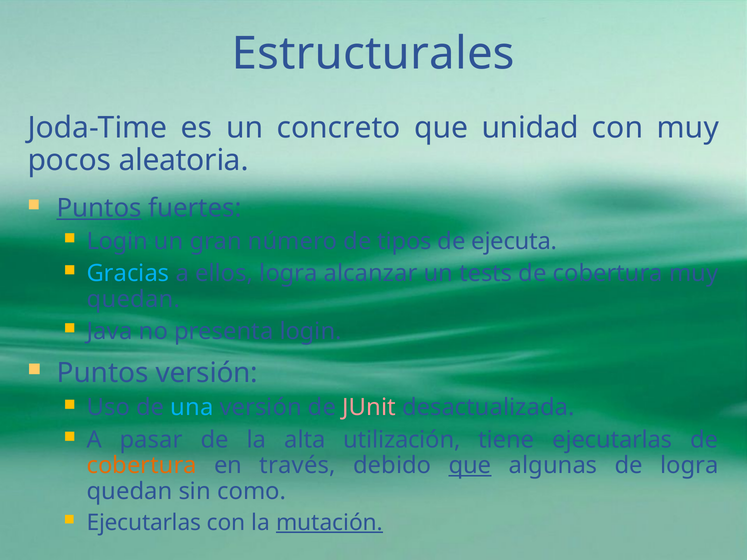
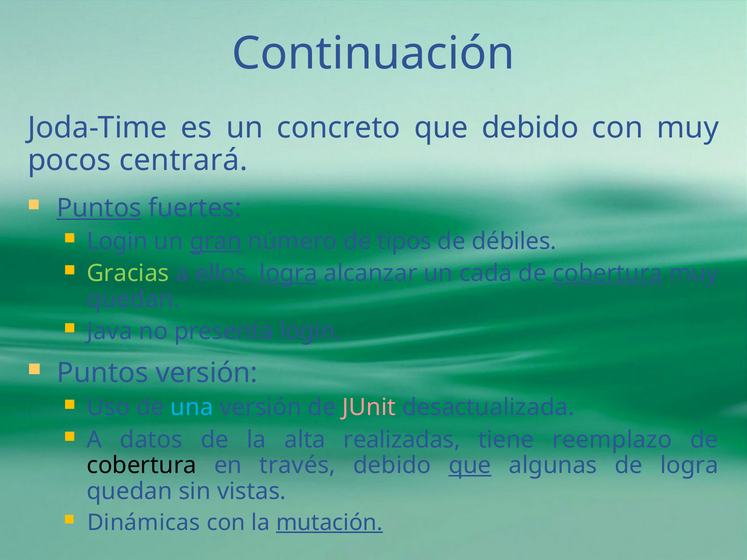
Estructurales: Estructurales -> Continuación (373, 54)
que unidad: unidad -> debido (530, 128)
aleatoria: aleatoria -> centrará (183, 161)
gran underline: none -> present (216, 241)
ejecuta: ejecuta -> débiles (514, 241)
Gracias colour: light blue -> light green (128, 274)
logra underline: none -> present (289, 274)
tests: tests -> cada (486, 274)
cobertura underline: none -> present (608, 274)
pasar: pasar -> datos (151, 440)
utilización: utilización -> realizadas (402, 440)
tiene ejecutarlas: ejecutarlas -> reemplazo (612, 440)
cobertura colour: orange -> black (142, 466)
como: como -> vistas (252, 492)
Ejecutarlas: Ejecutarlas -> Dinámicas (144, 523)
